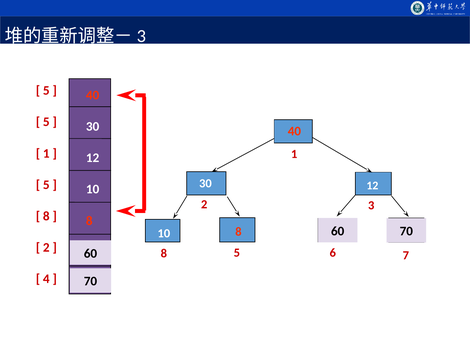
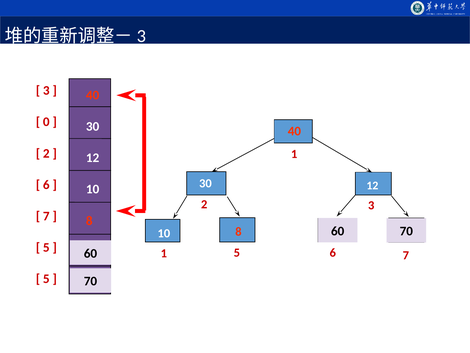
5: 5 -> 3 (46, 90)
5: 5 -> 0 (46, 122)
1: 1 -> 2 (46, 153)
5: 5 -> 6 (46, 184)
8: 8 -> 7 (46, 216)
2: 2 -> 5 (46, 247)
8: 8 -> 1 (164, 253)
4: 4 -> 5 (46, 279)
